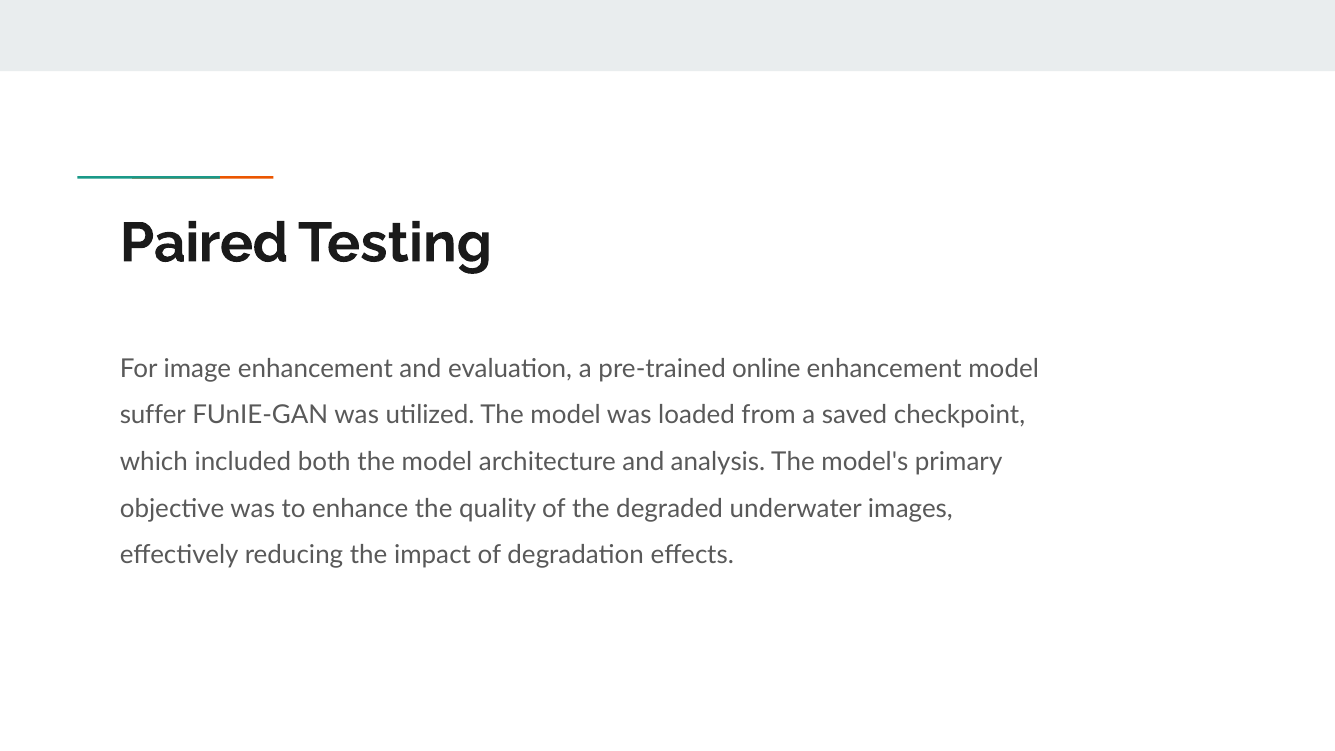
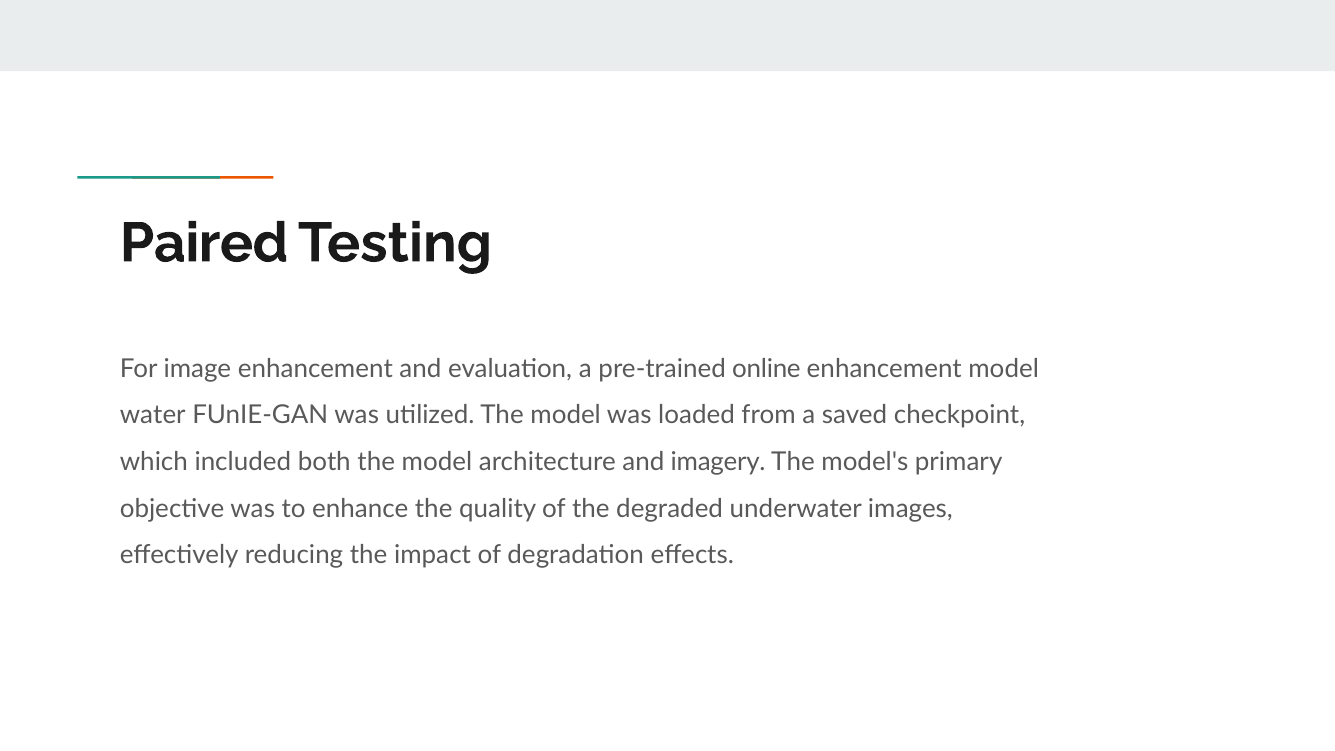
suffer: suffer -> water (153, 415)
analysis: analysis -> imagery (718, 462)
